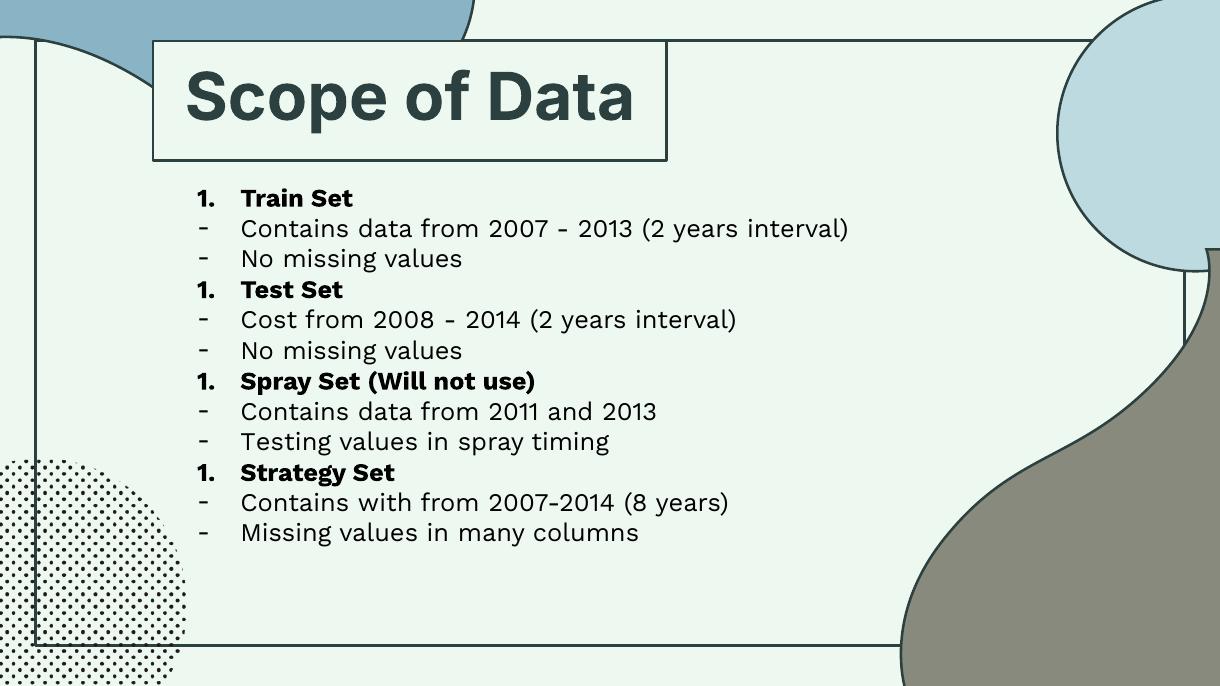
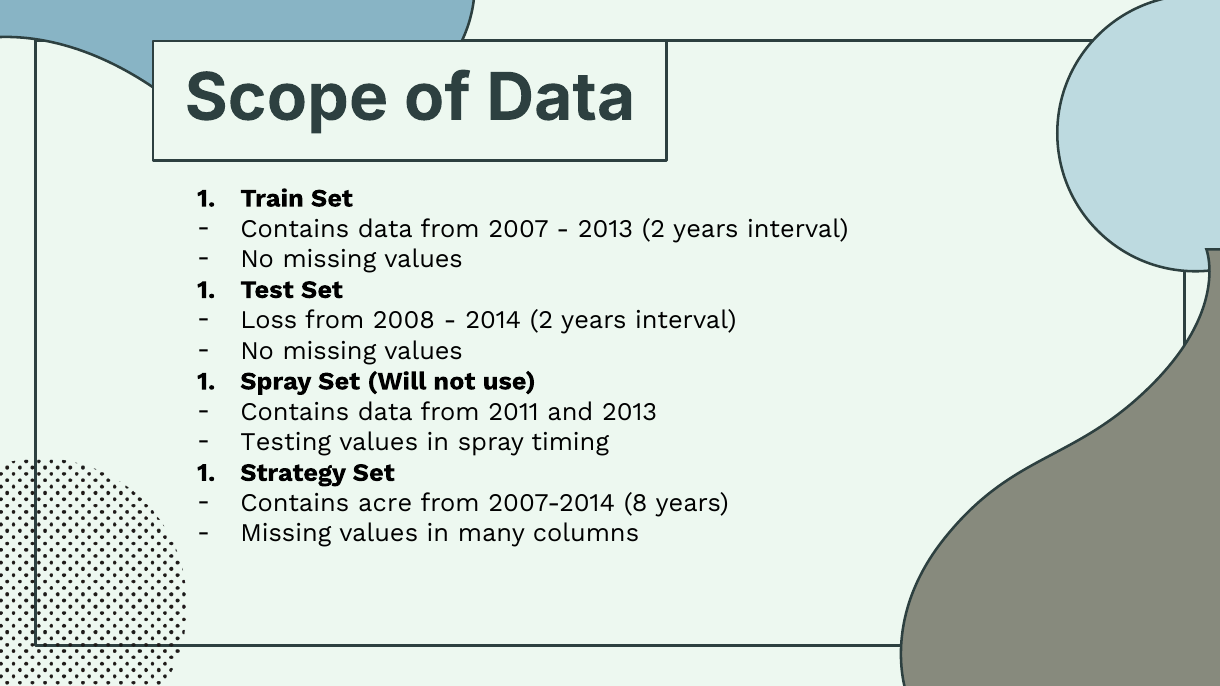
Cost: Cost -> Loss (269, 320)
with: with -> acre (385, 503)
